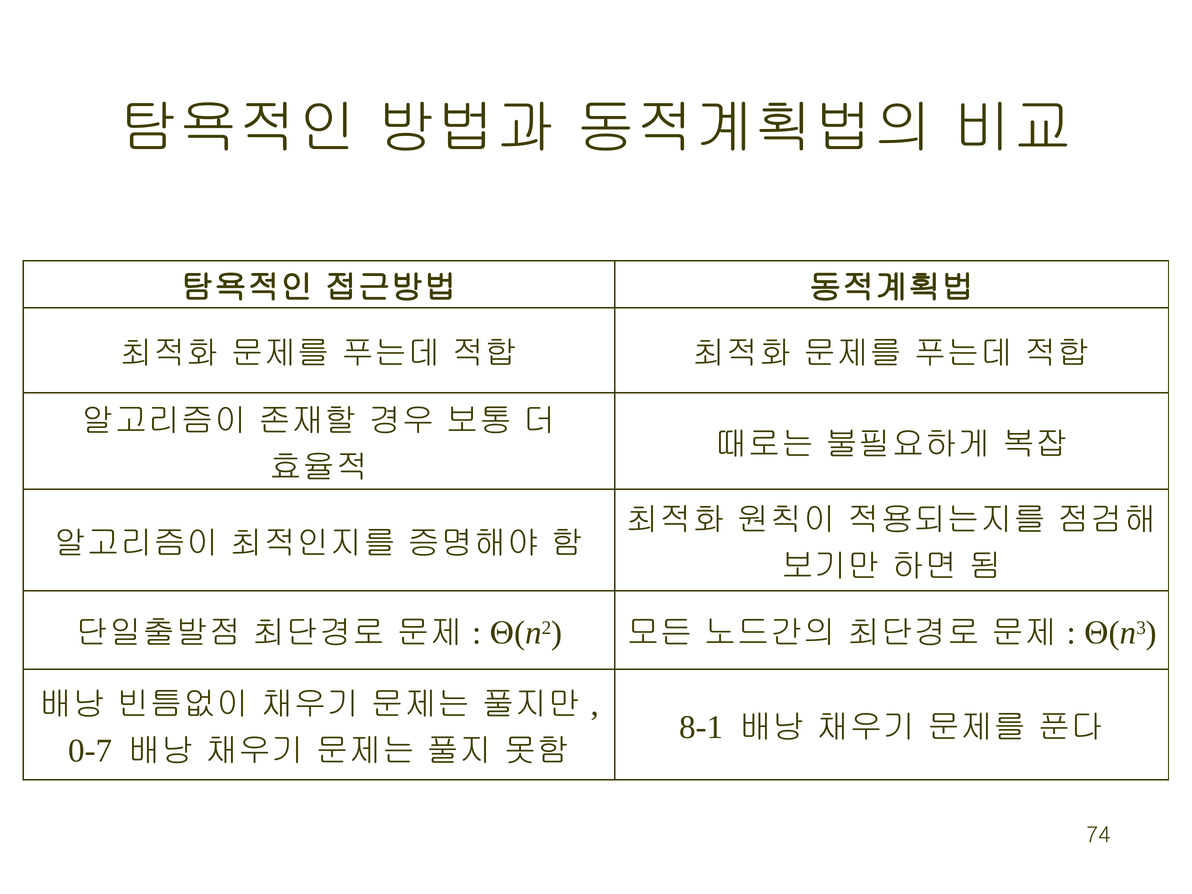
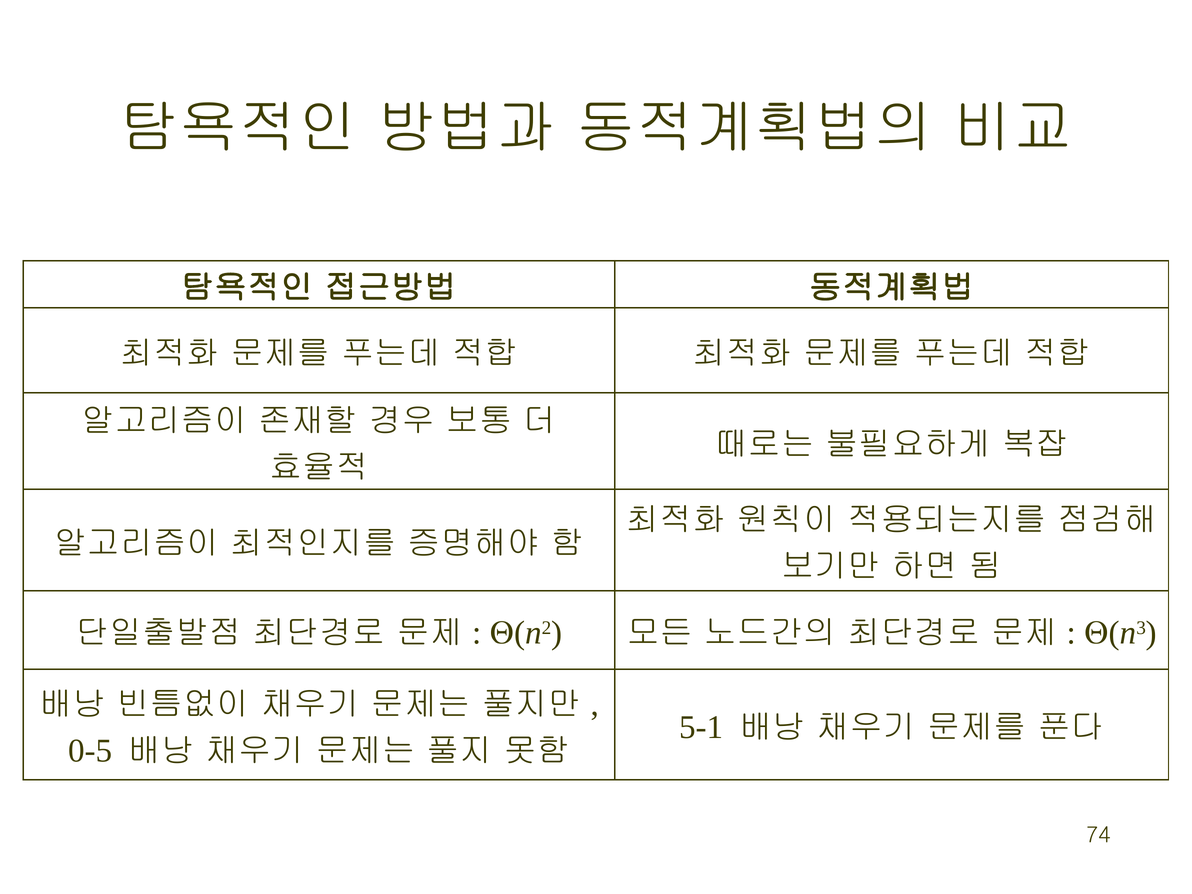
8-1: 8-1 -> 5-1 (701, 728)
0-7: 0-7 -> 0-5 (90, 751)
